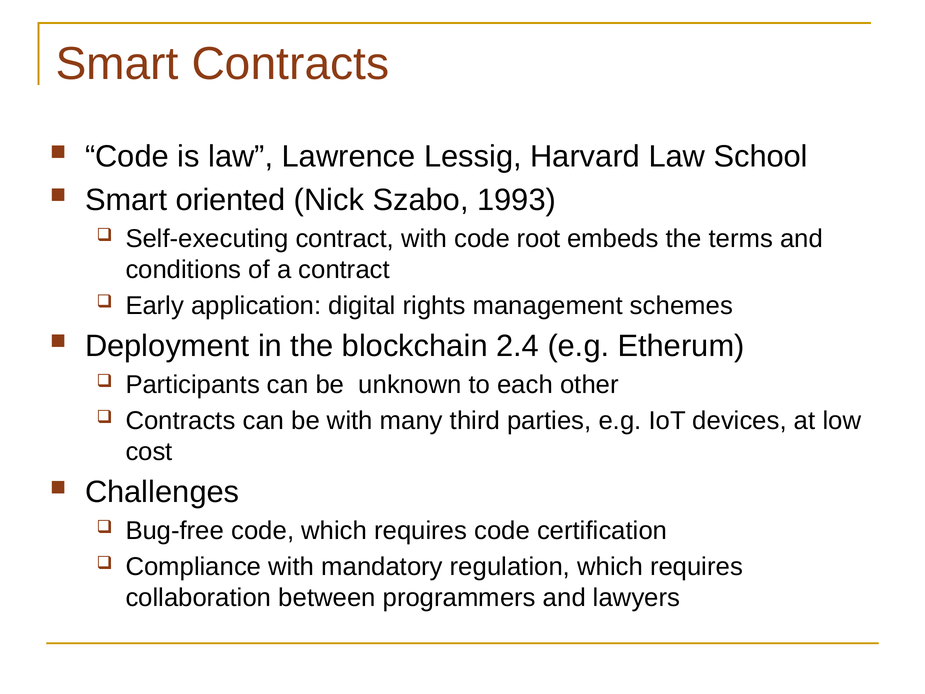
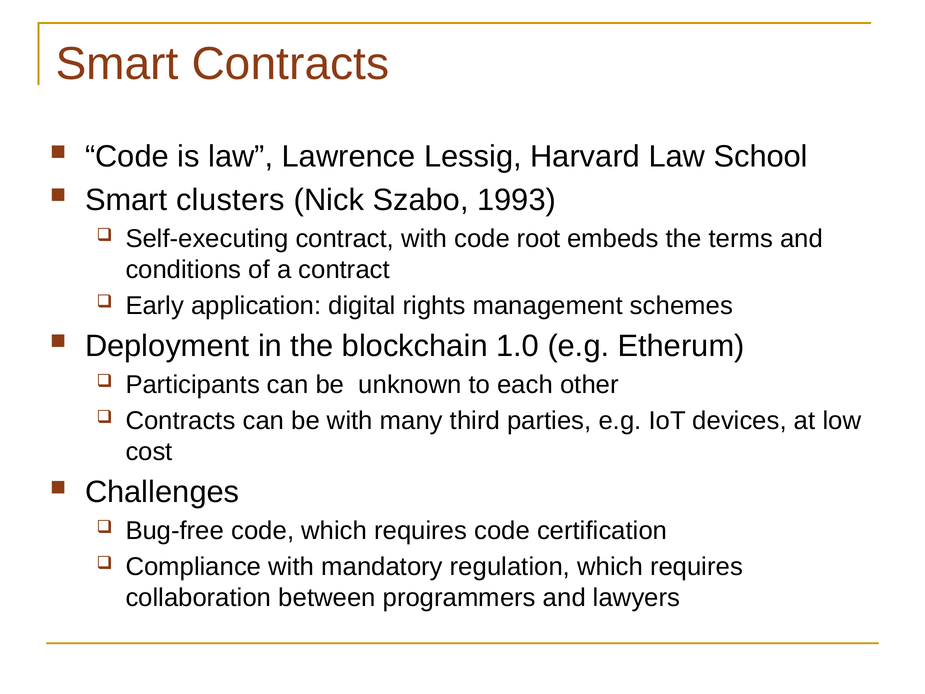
oriented: oriented -> clusters (230, 200)
2.4: 2.4 -> 1.0 (518, 346)
